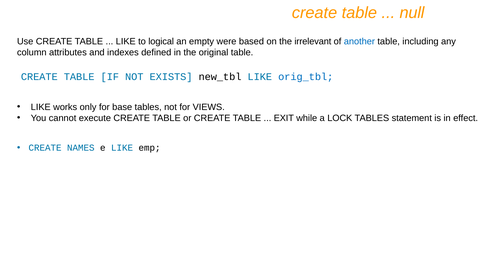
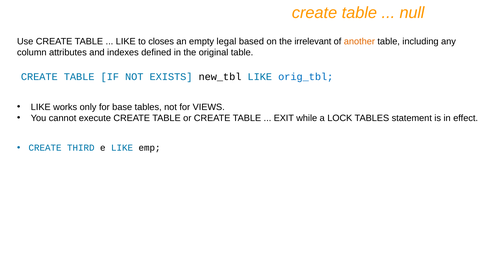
logical: logical -> closes (161, 42)
were: were -> legal (226, 42)
another colour: blue -> orange (359, 42)
NAMES: NAMES -> THIRD (81, 148)
